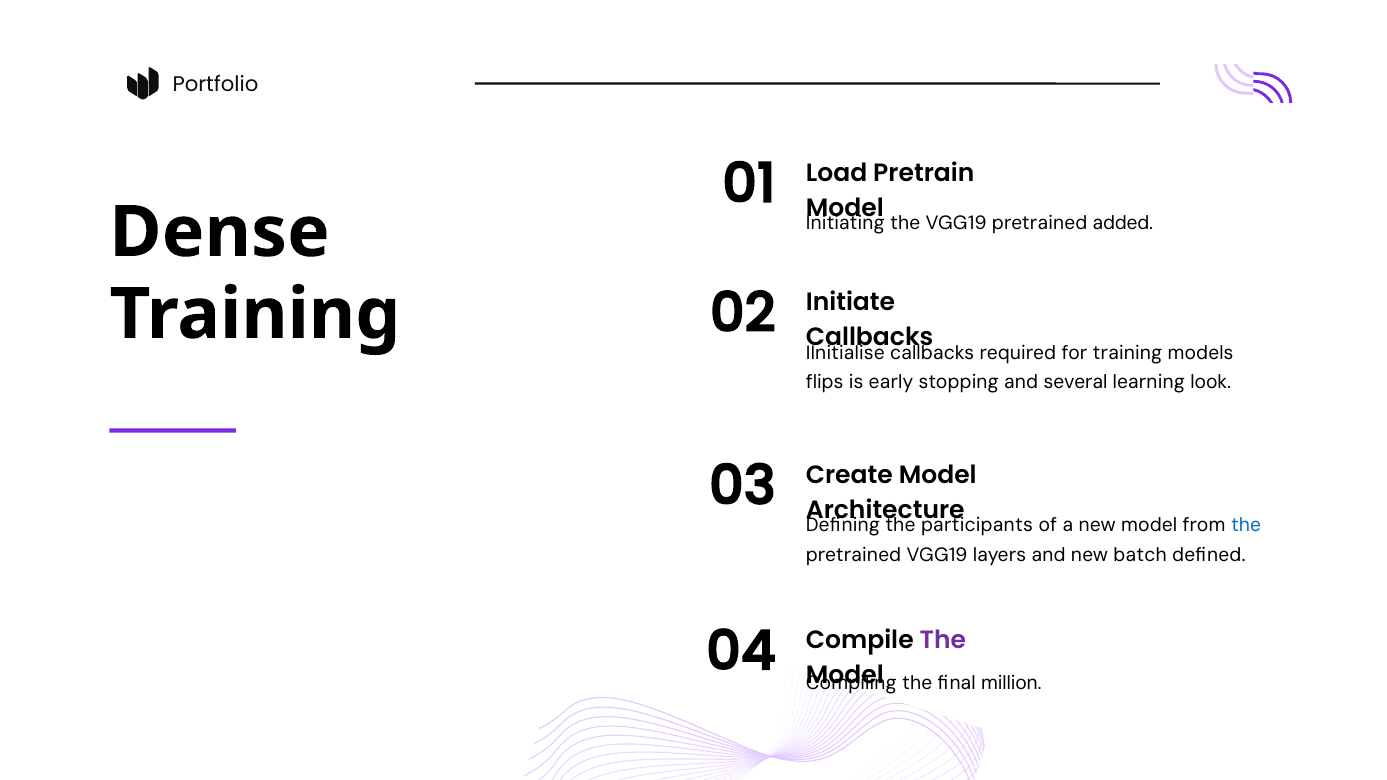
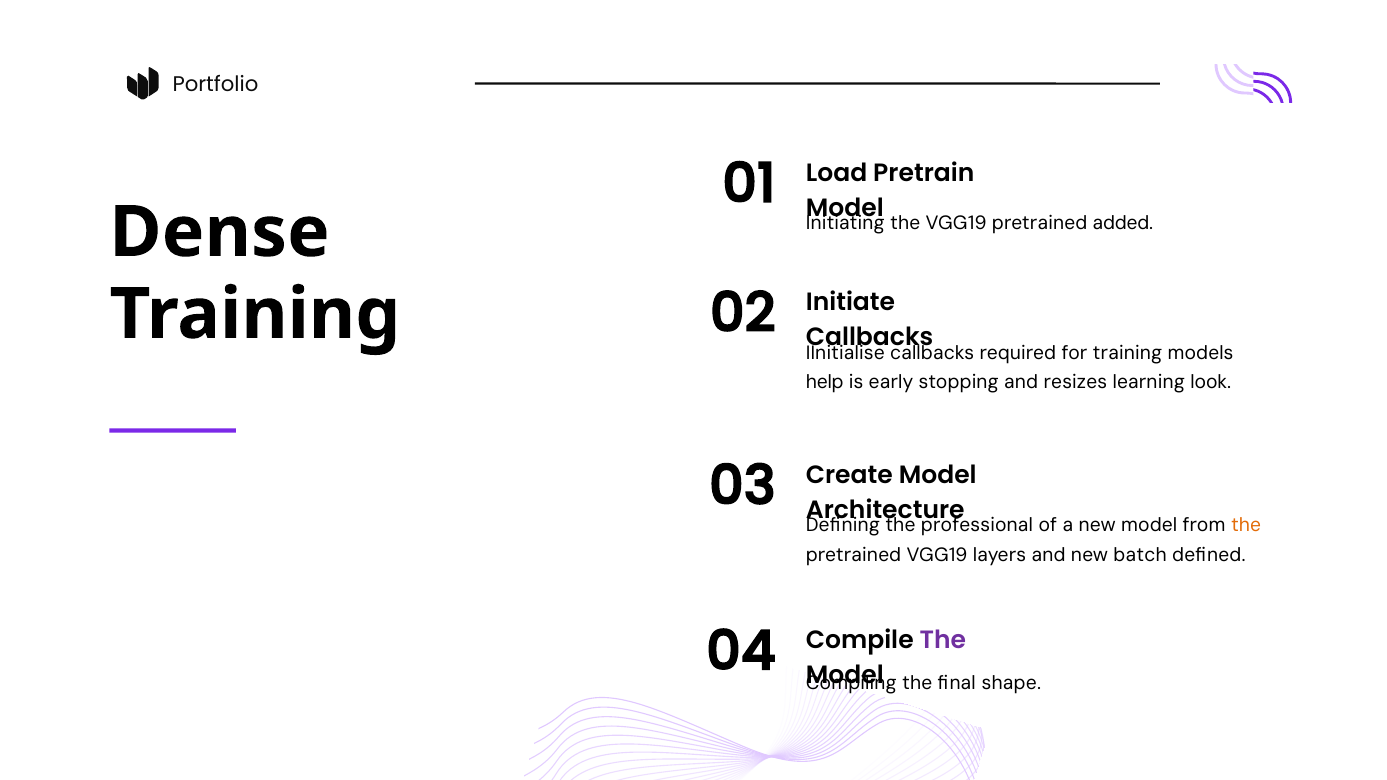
flips: flips -> help (825, 383)
several: several -> resizes (1075, 383)
participants: participants -> professional (977, 526)
the colour: blue -> orange (1246, 526)
million: million -> shape (1011, 684)
